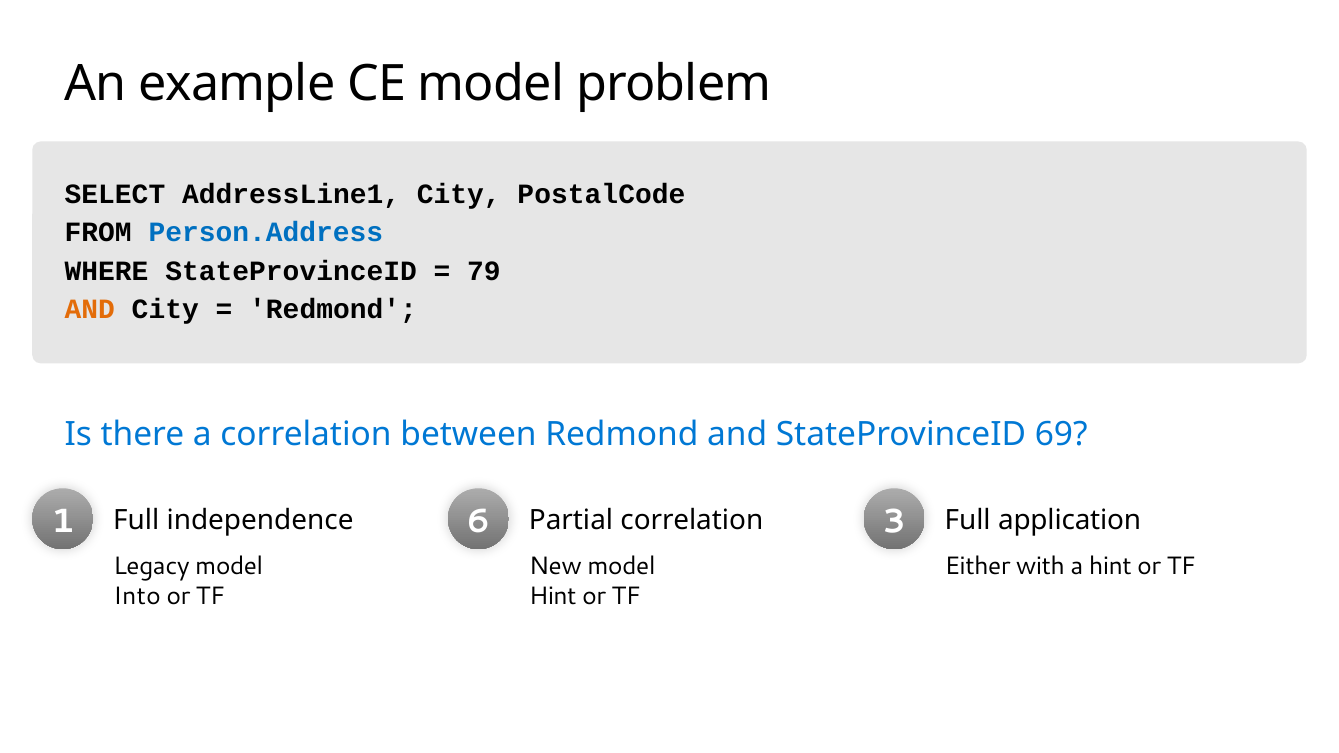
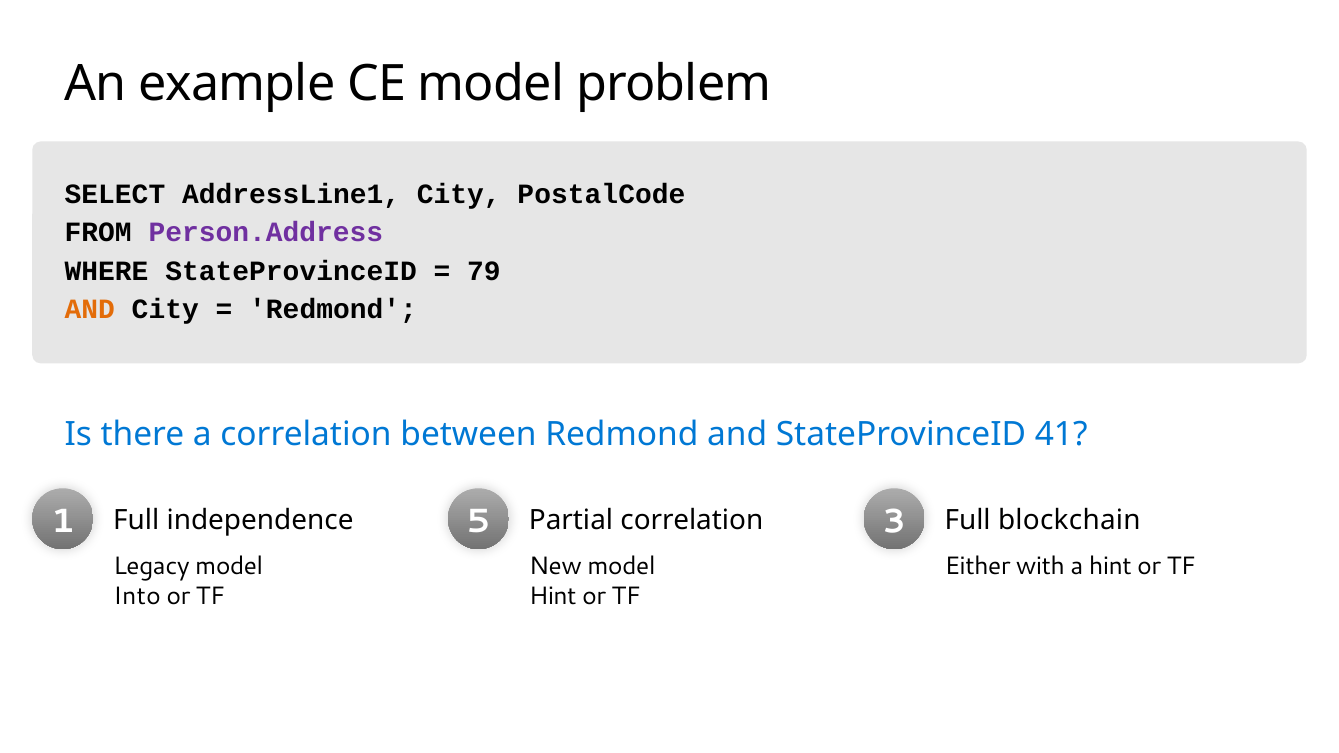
Person.Address colour: blue -> purple (266, 233)
69: 69 -> 41 (1061, 435)
6: 6 -> 5 (478, 521)
application: application -> blockchain (1069, 521)
